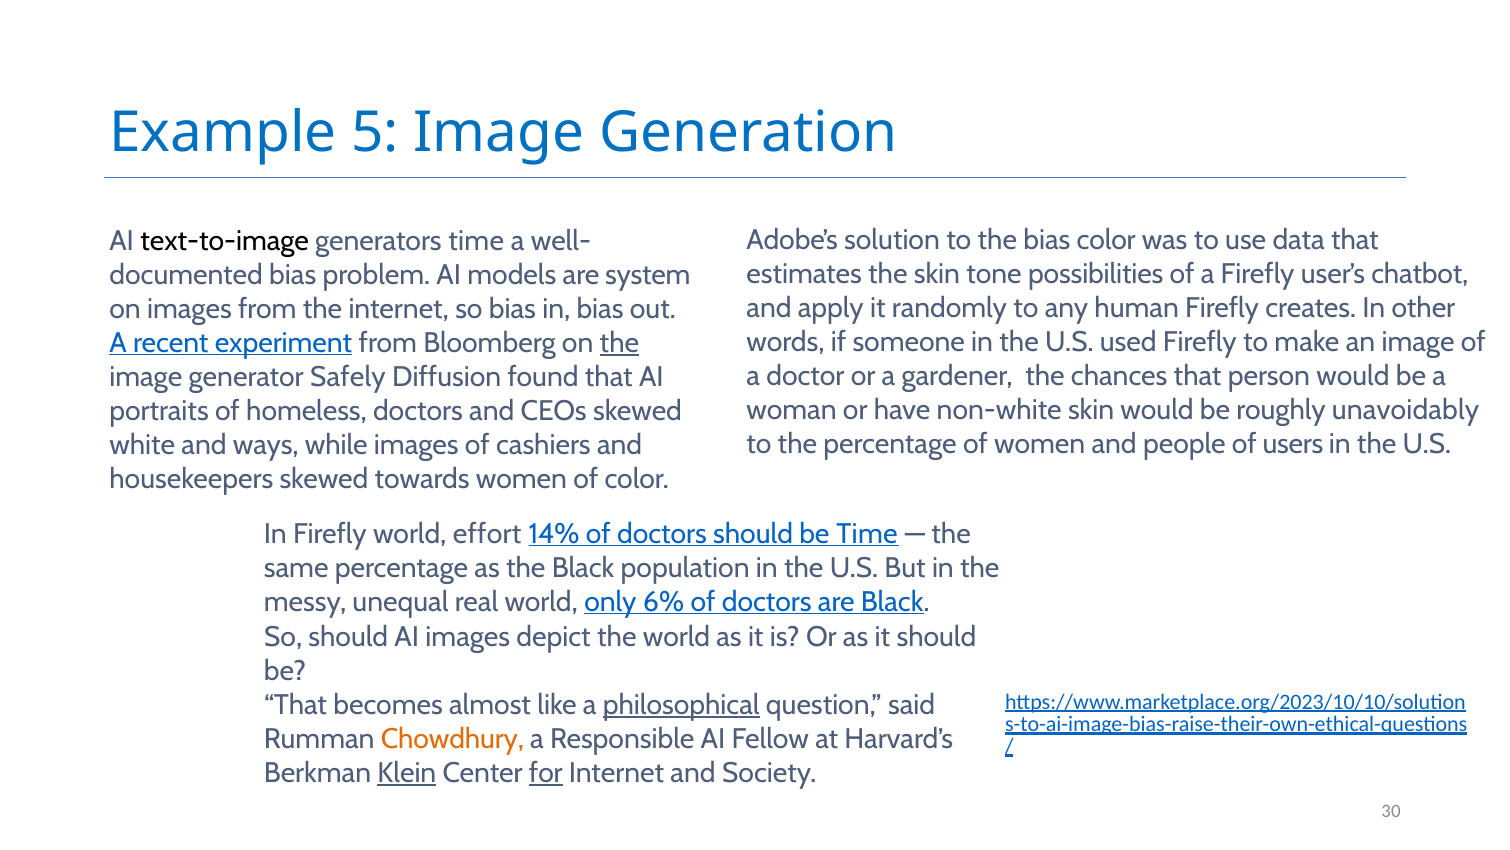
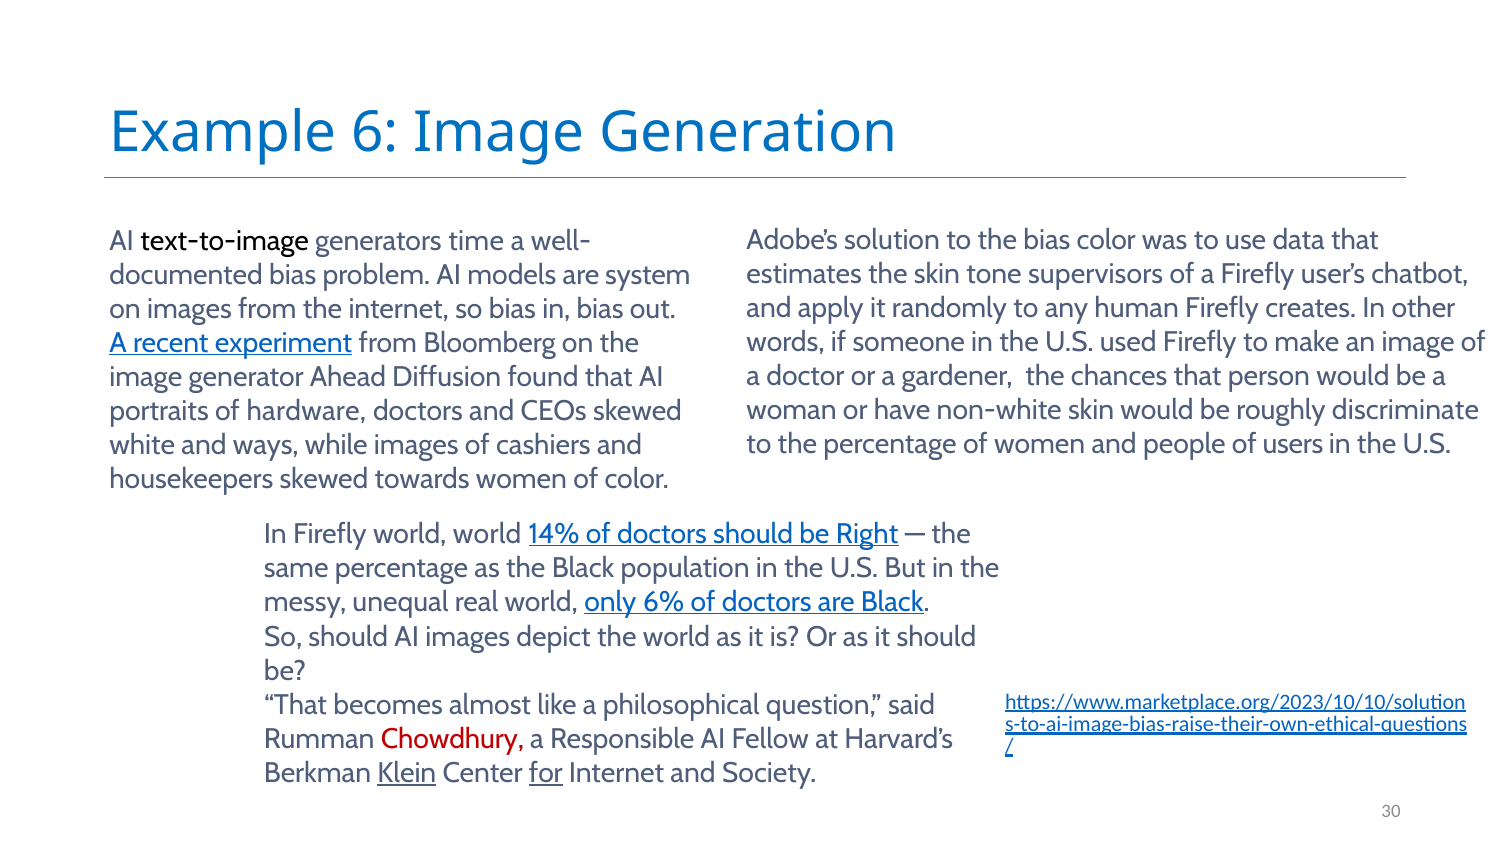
5: 5 -> 6 (375, 133)
possibilities: possibilities -> supervisors (1096, 274)
the underline: present -> none (619, 343)
Safely: Safely -> Ahead (348, 377)
unavoidably: unavoidably -> discriminate (1406, 410)
homeless: homeless -> hardware (306, 411)
world effort: effort -> world (487, 534)
be Time: Time -> Right (867, 534)
philosophical underline: present -> none (681, 704)
Chowdhury colour: orange -> red (452, 738)
